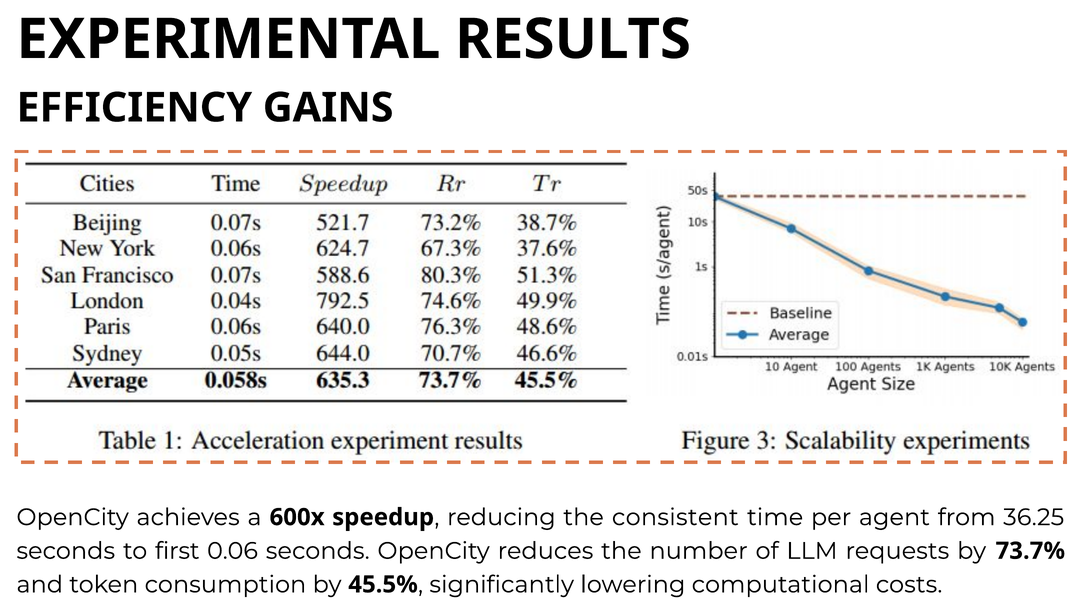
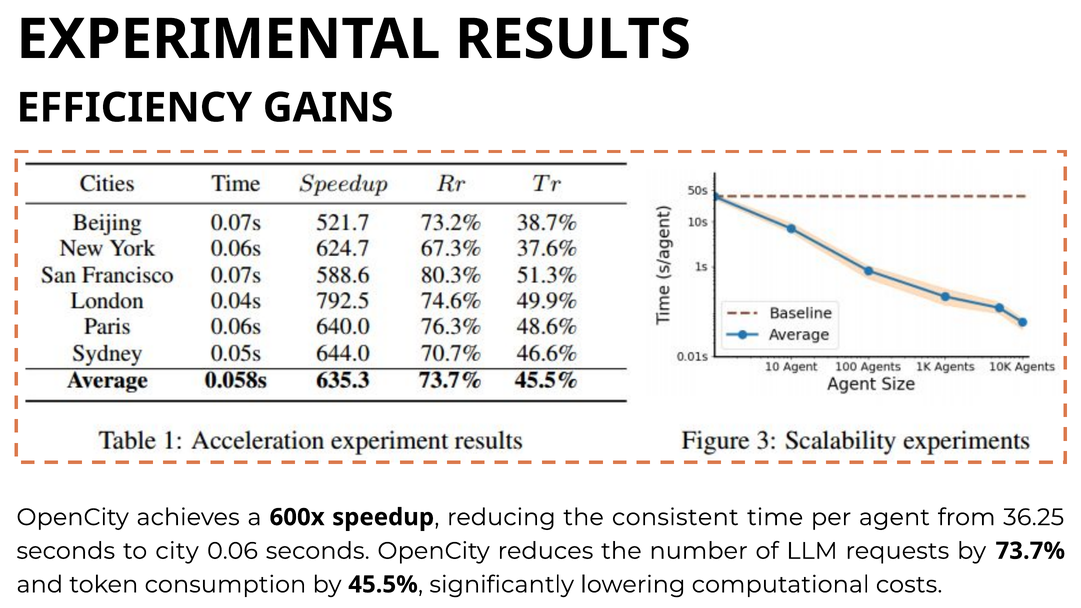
first: first -> city (177, 551)
